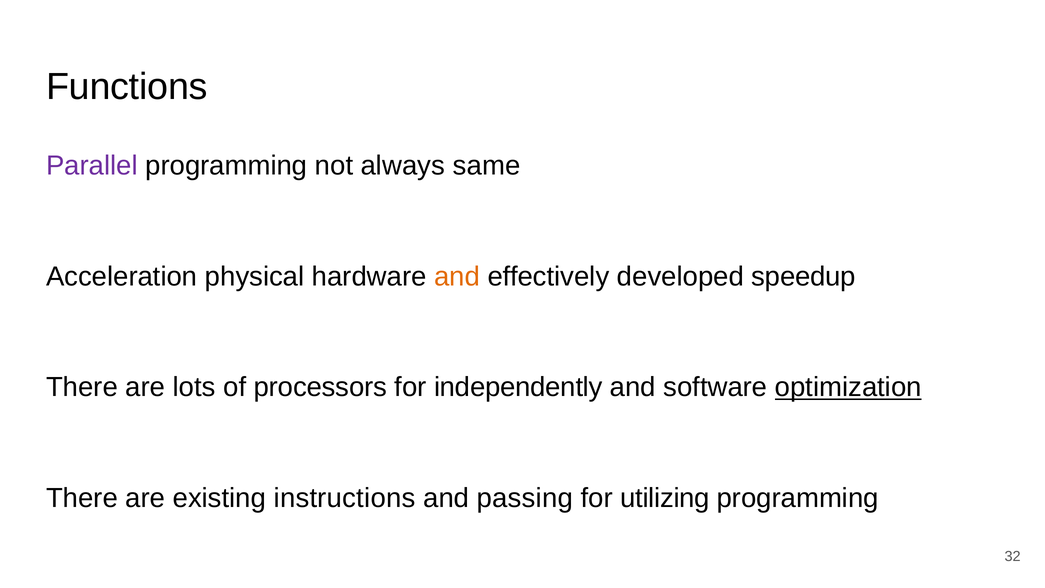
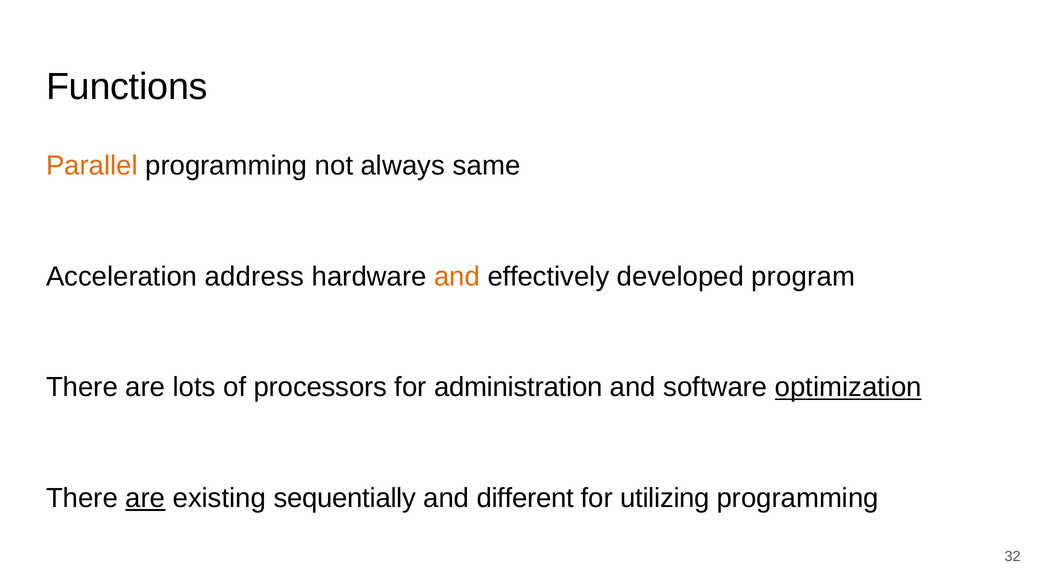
Parallel colour: purple -> orange (92, 166)
physical: physical -> address (255, 276)
speedup: speedup -> program (803, 276)
independently: independently -> administration (518, 387)
are underline: none -> present (145, 498)
instructions: instructions -> sequentially (345, 498)
passing: passing -> different (525, 498)
